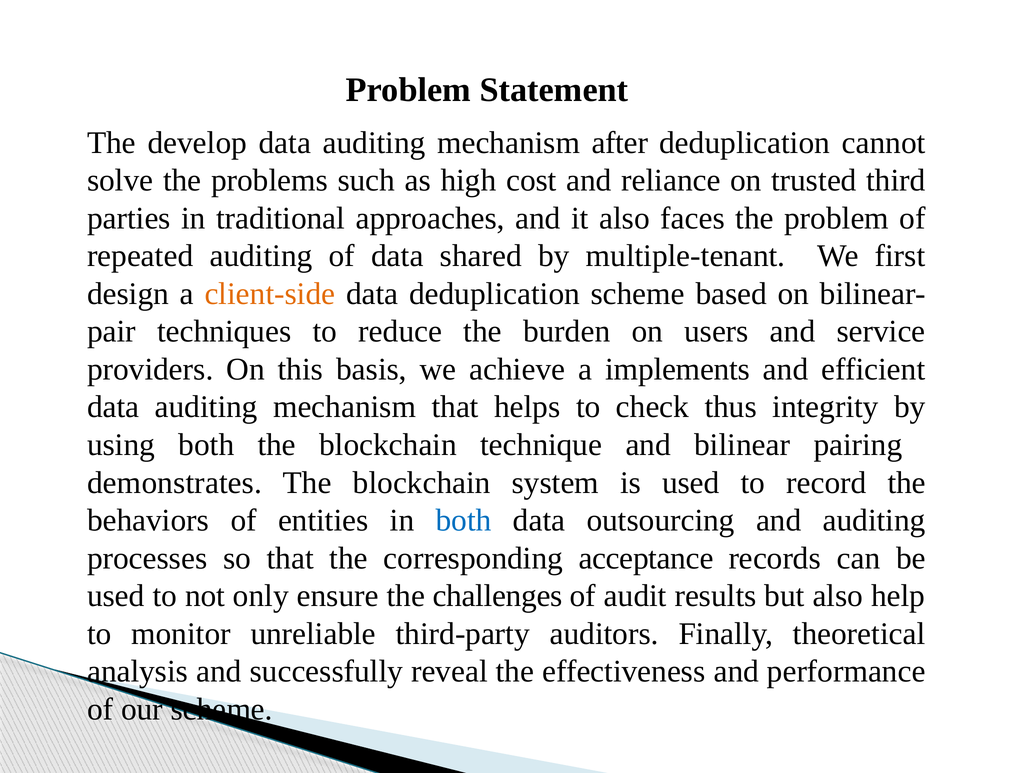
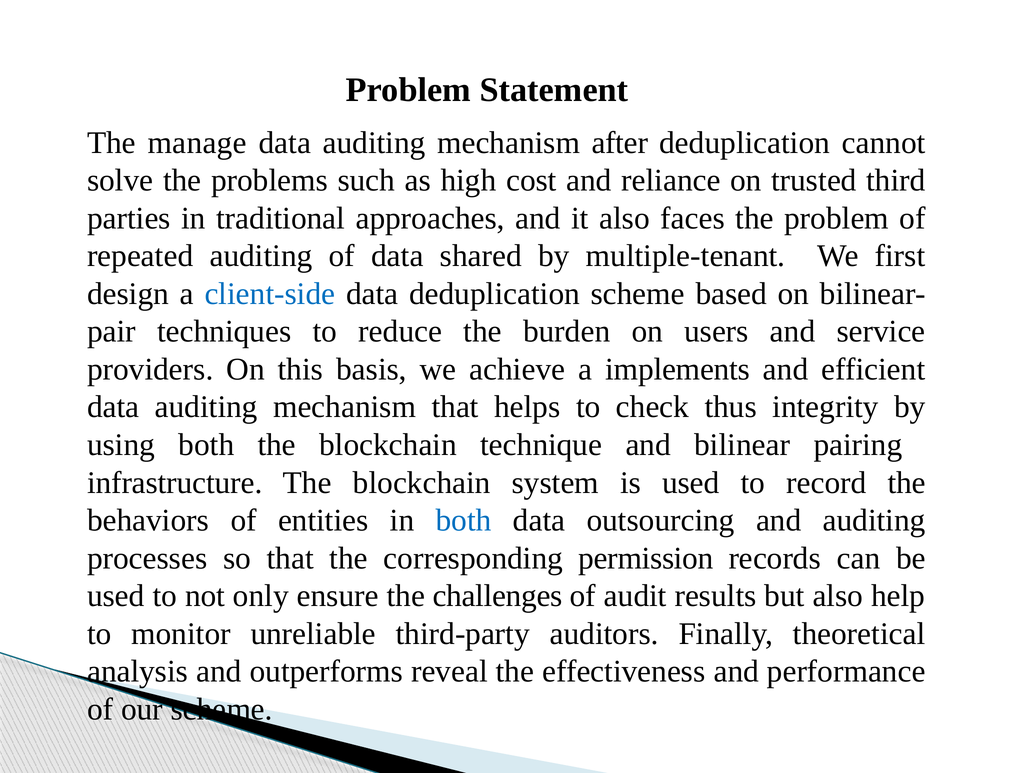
develop: develop -> manage (197, 143)
client-side colour: orange -> blue (270, 294)
demonstrates: demonstrates -> infrastructure (175, 482)
acceptance: acceptance -> permission (646, 558)
successfully: successfully -> outperforms (326, 671)
